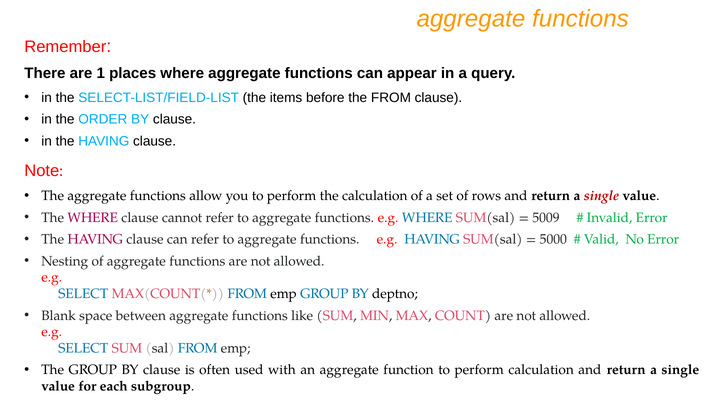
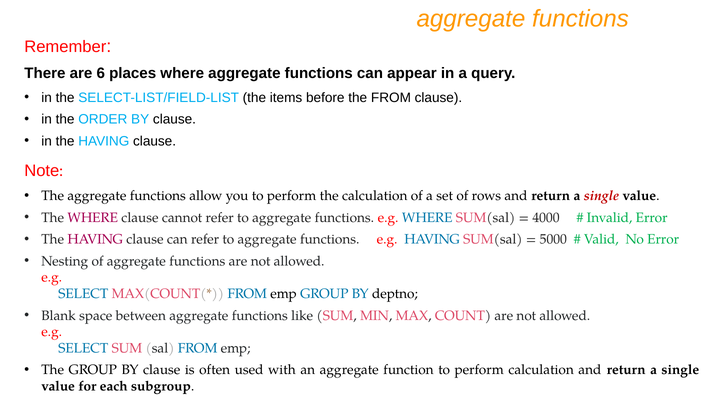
1: 1 -> 6 (101, 73)
5009: 5009 -> 4000 (546, 218)
